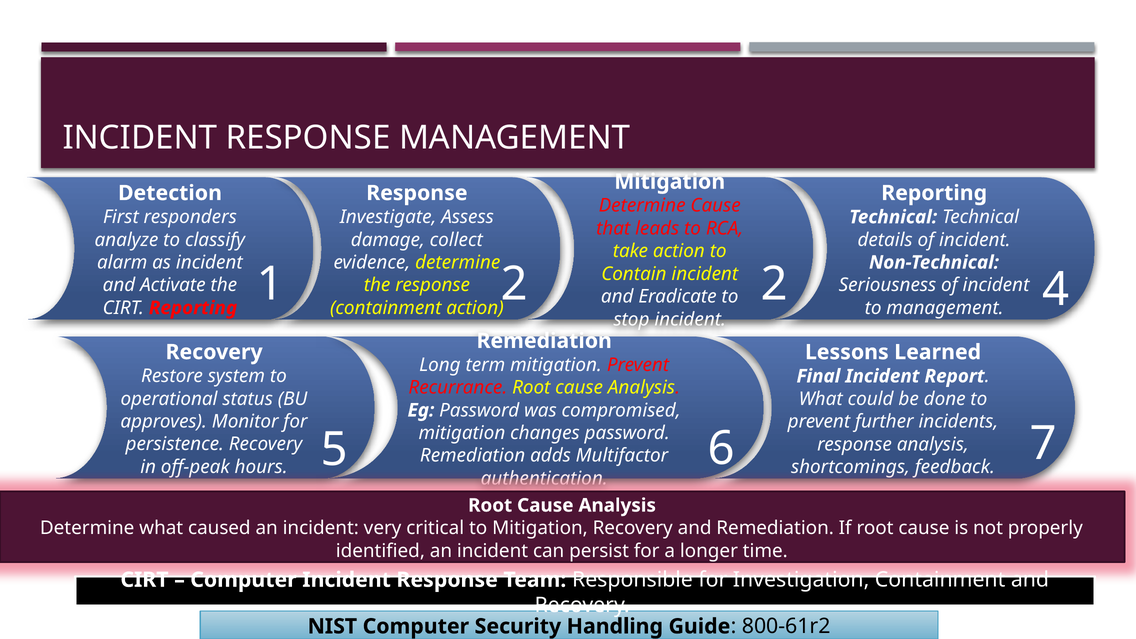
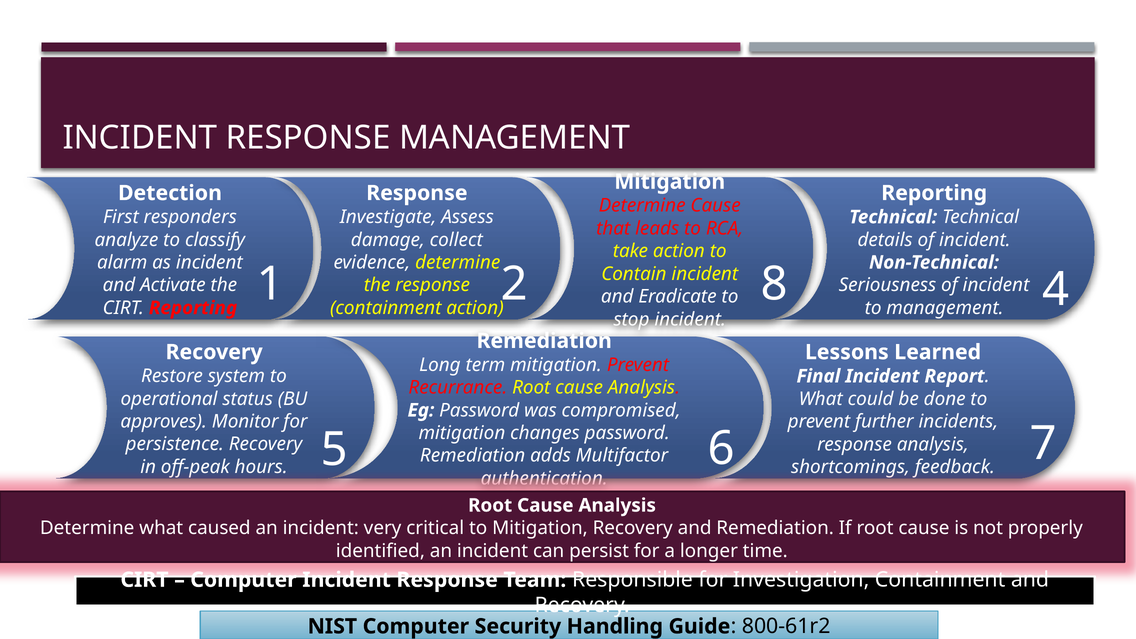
2 2: 2 -> 8 (774, 284)
